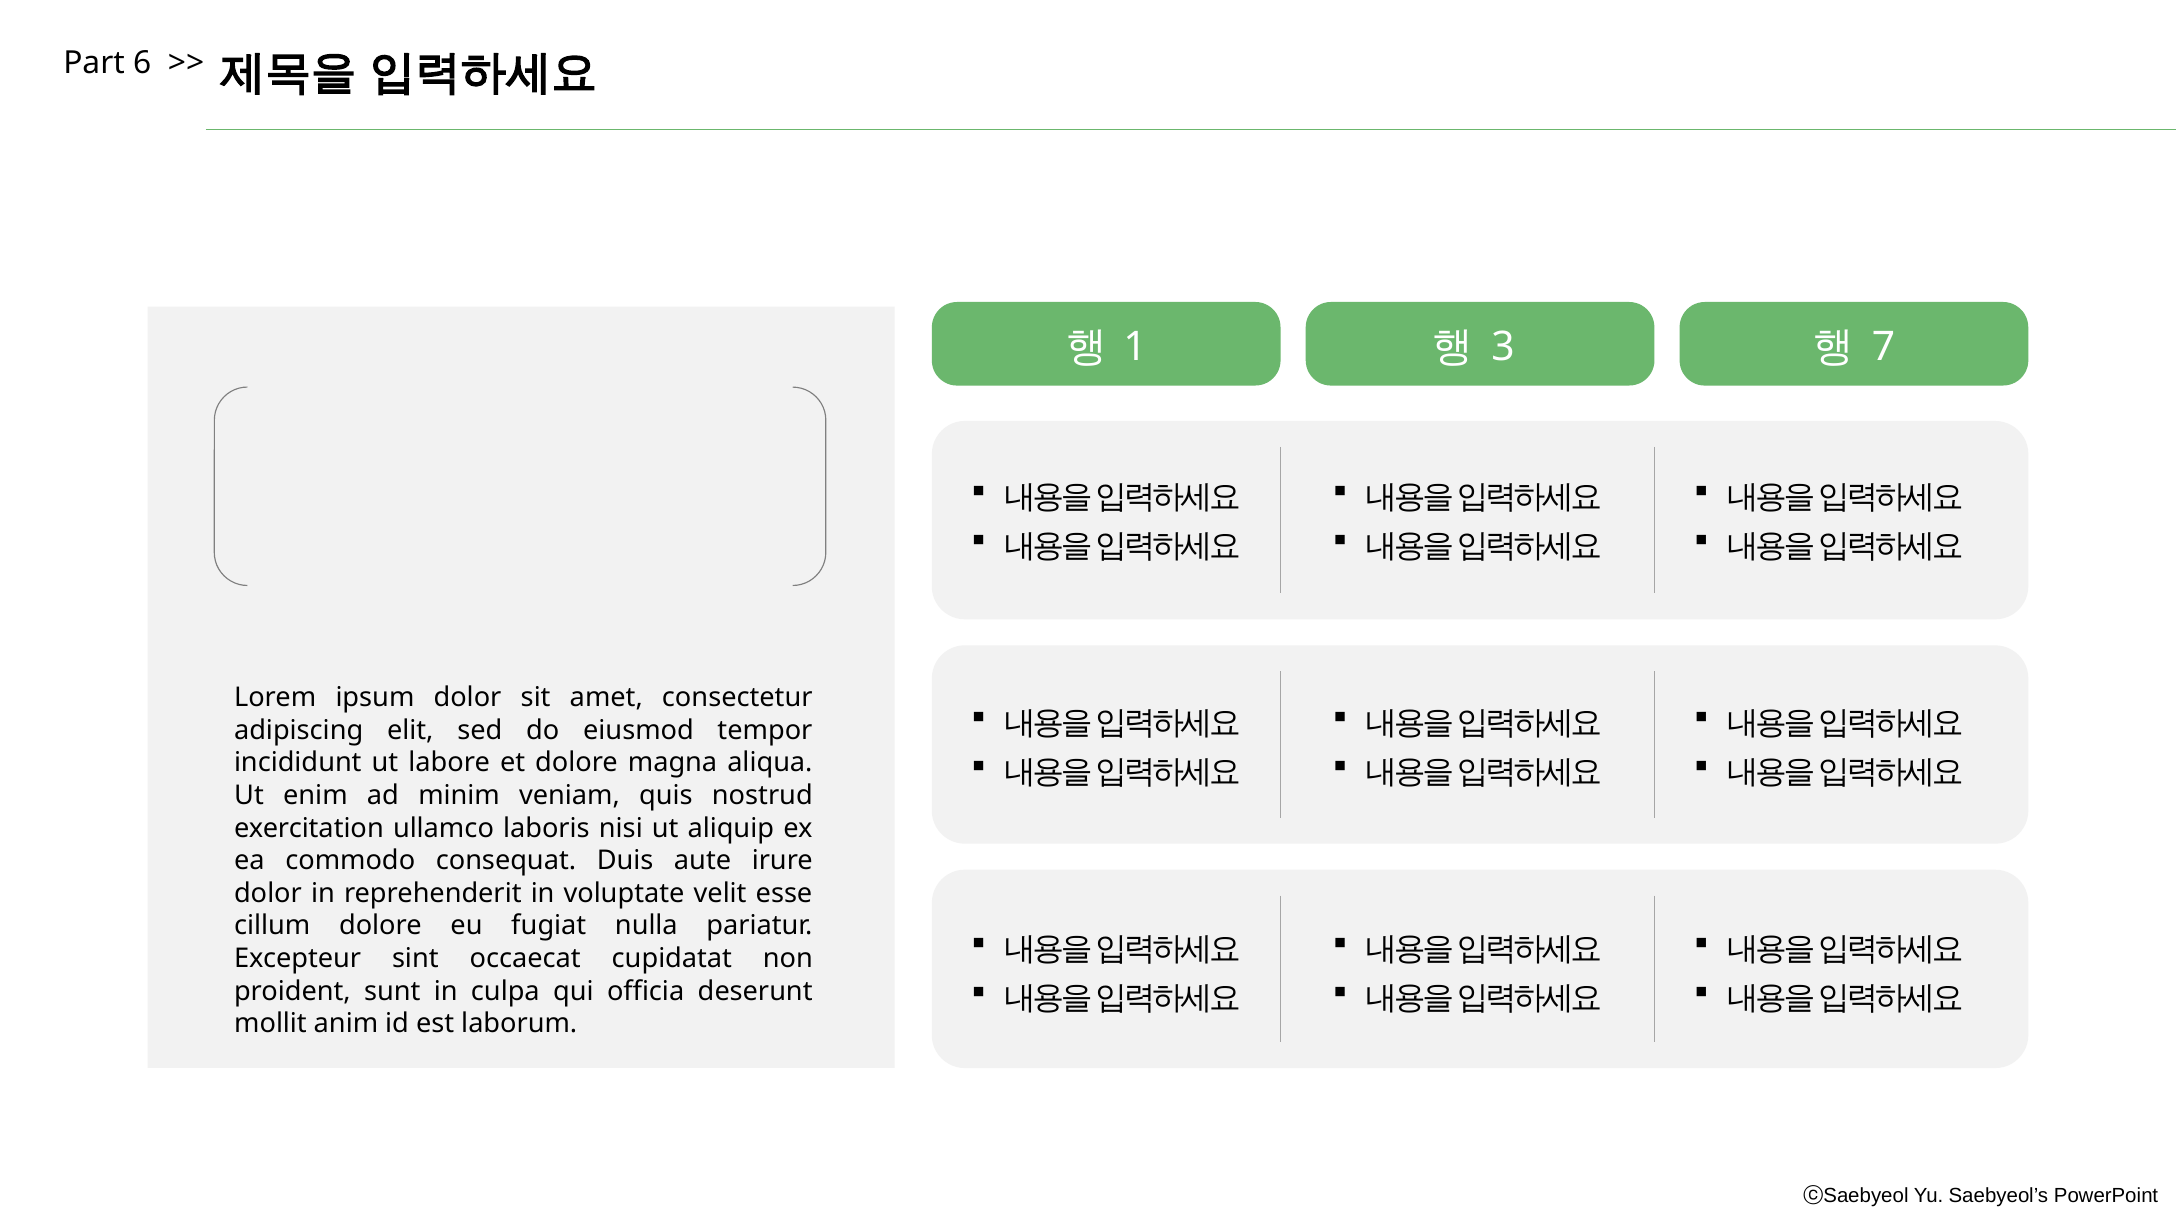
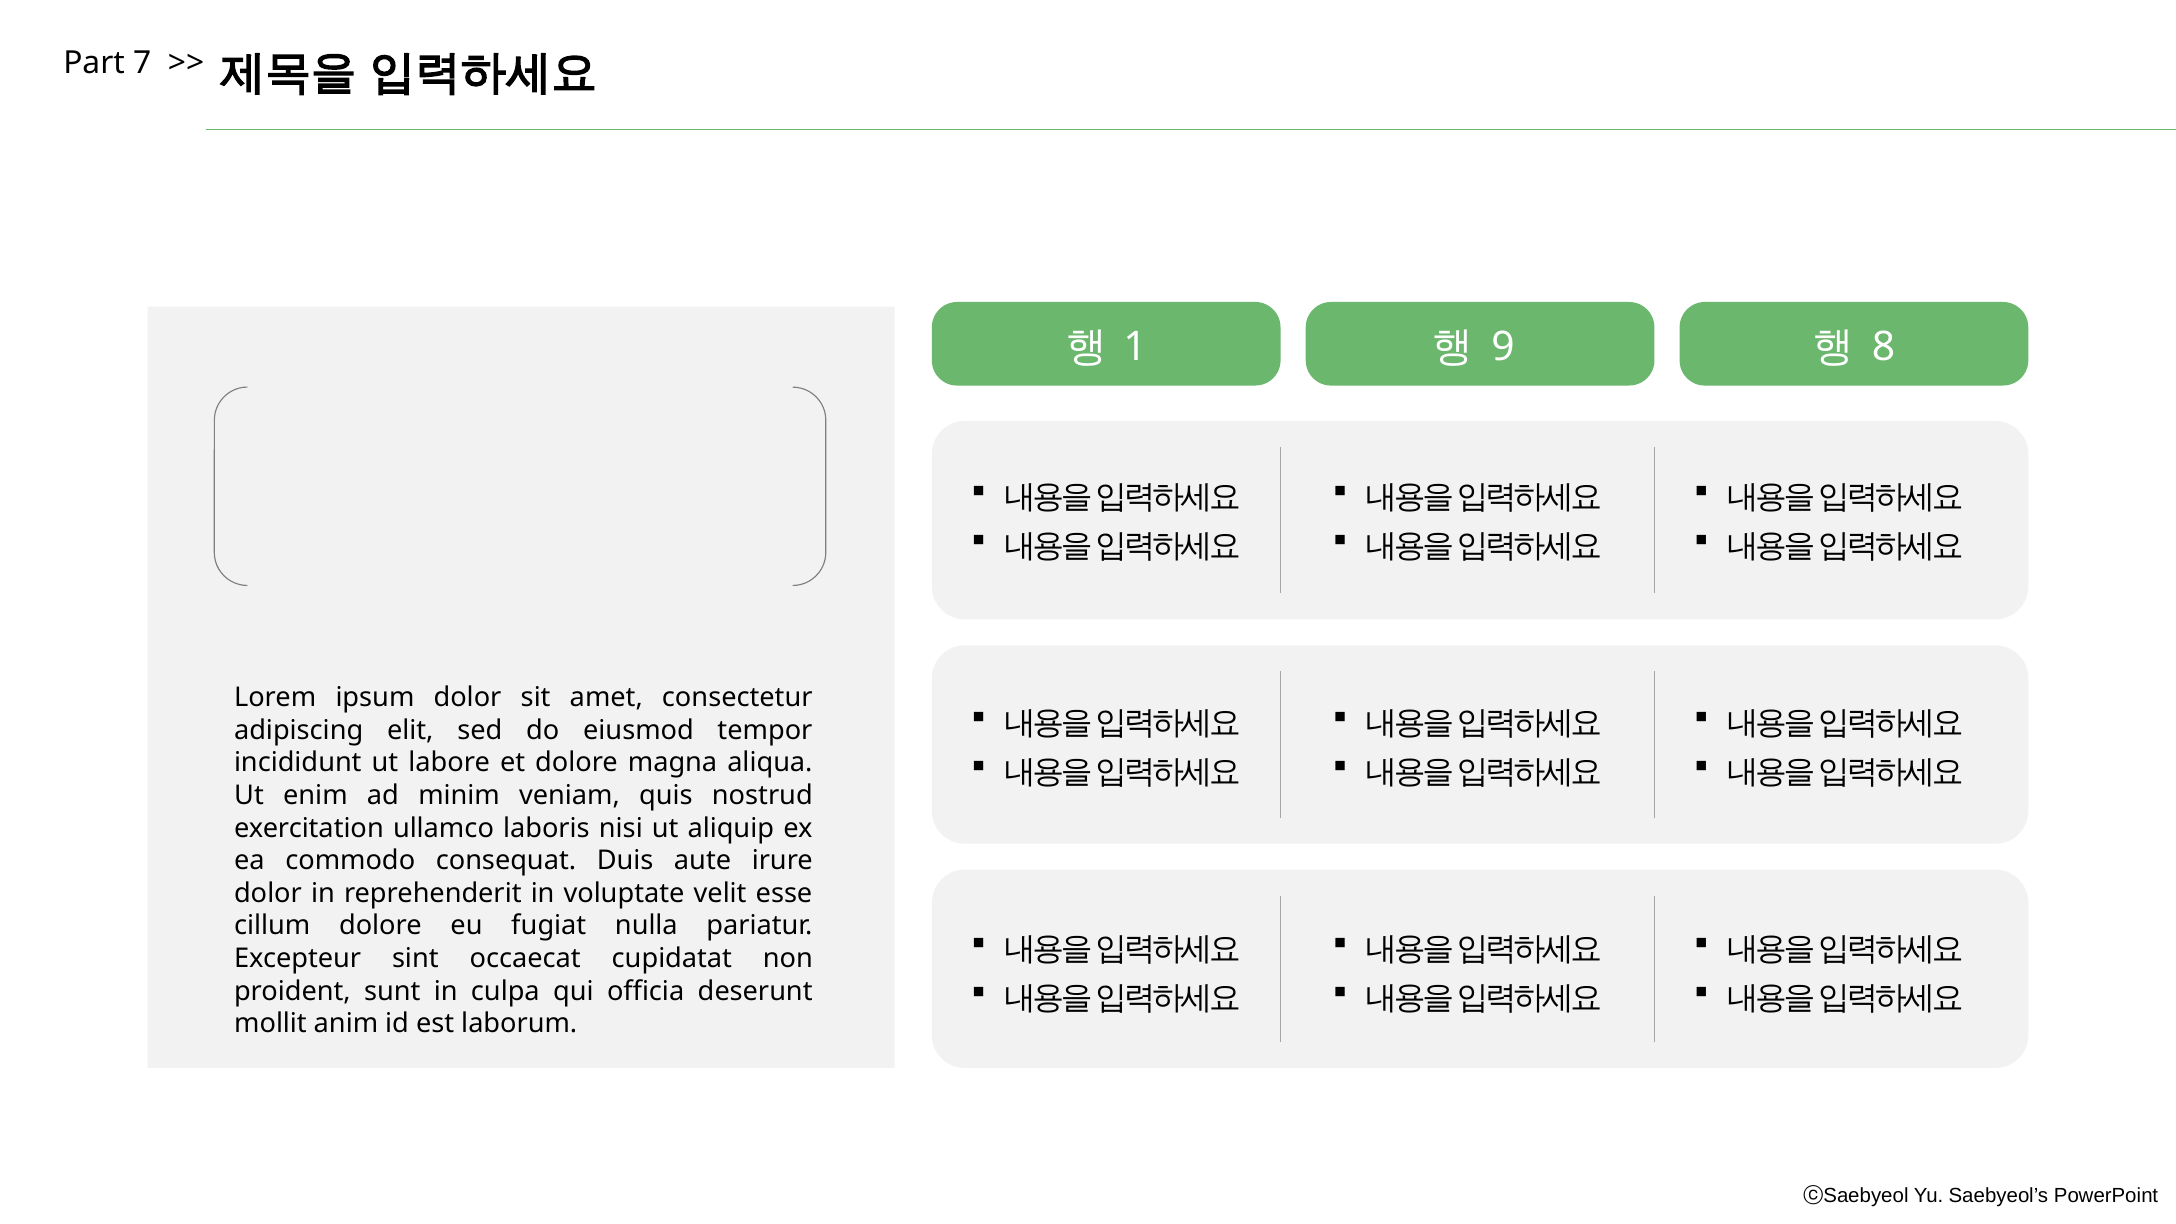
6: 6 -> 7 (142, 63)
3: 3 -> 9 (1503, 347)
7: 7 -> 8 (1884, 347)
